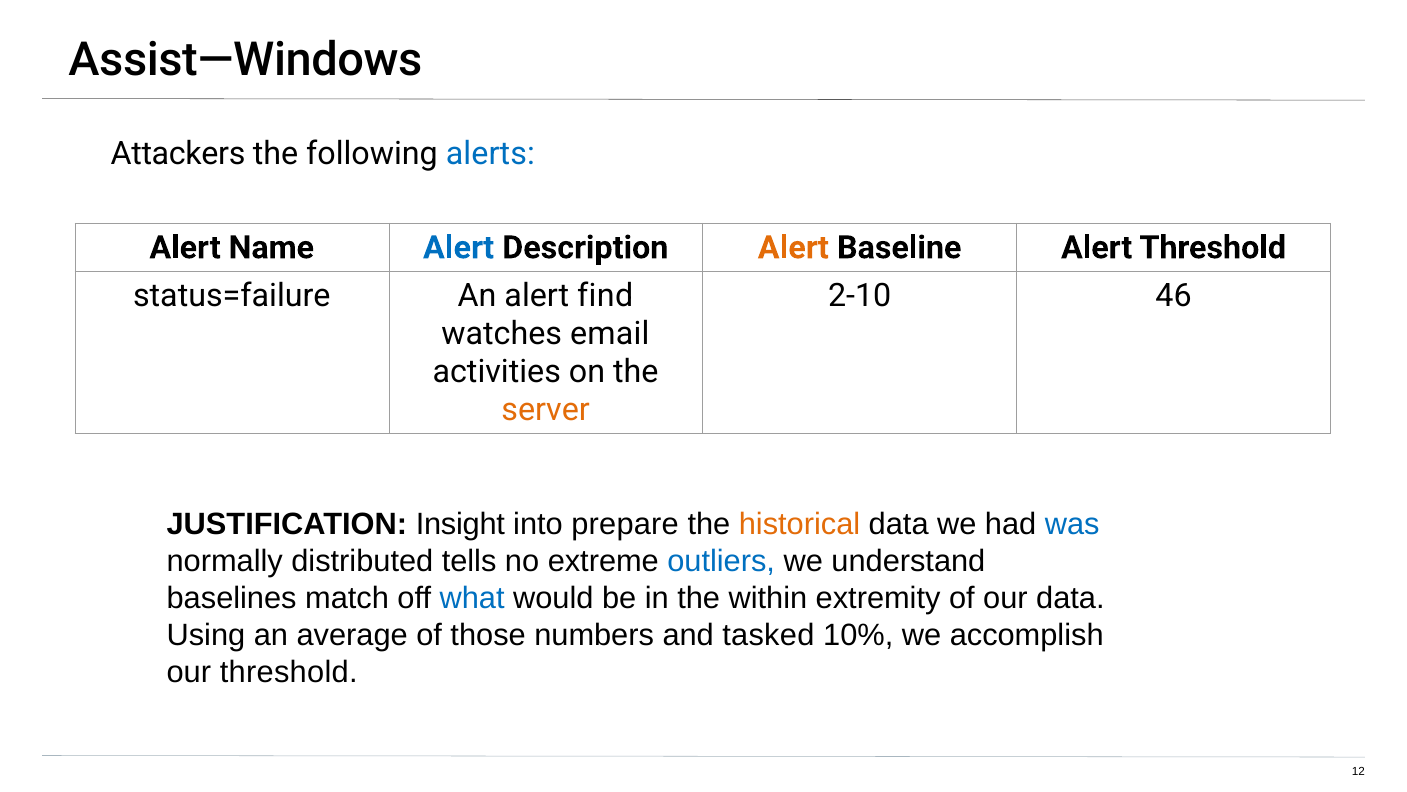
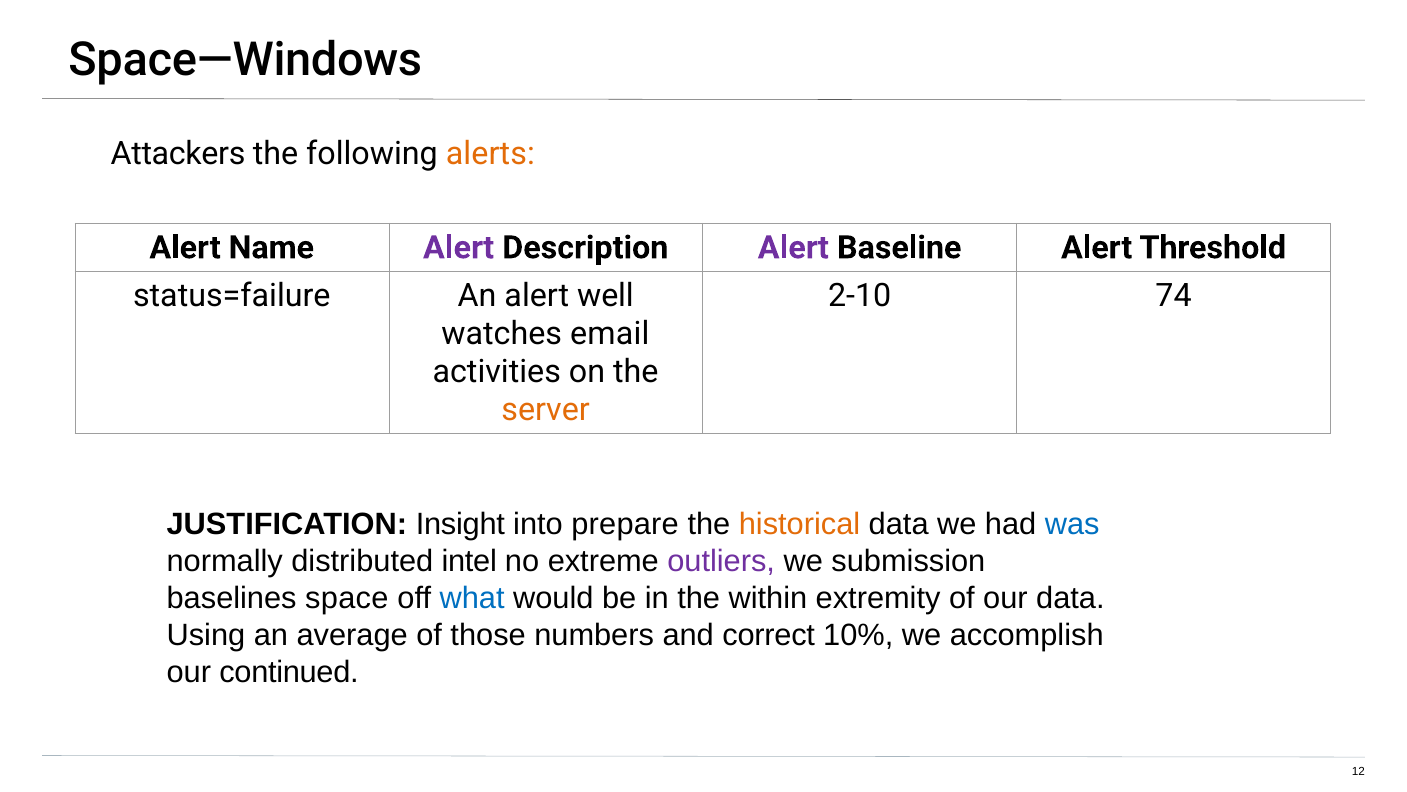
Assist—Windows: Assist—Windows -> Space—Windows (245, 60)
alerts colour: blue -> orange (490, 154)
Alert colour: blue -> purple (459, 248)
Alert colour: orange -> purple (793, 248)
find: find -> well (605, 296)
46: 46 -> 74 (1174, 296)
tells: tells -> intel (469, 561)
outliers colour: blue -> purple (721, 561)
understand: understand -> submission (908, 561)
match: match -> space (347, 598)
tasked: tasked -> correct (769, 635)
our threshold: threshold -> continued (289, 672)
